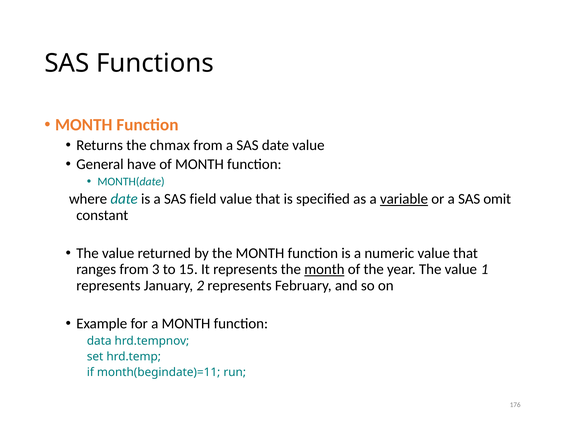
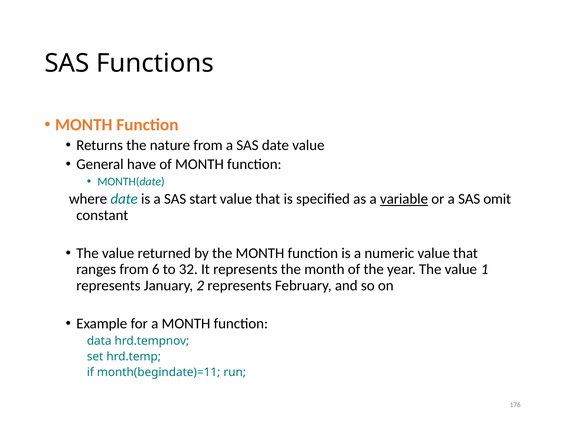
chmax: chmax -> nature (170, 145)
field: field -> start (203, 199)
3: 3 -> 6 (156, 269)
15: 15 -> 32 (188, 269)
month underline: present -> none (324, 269)
